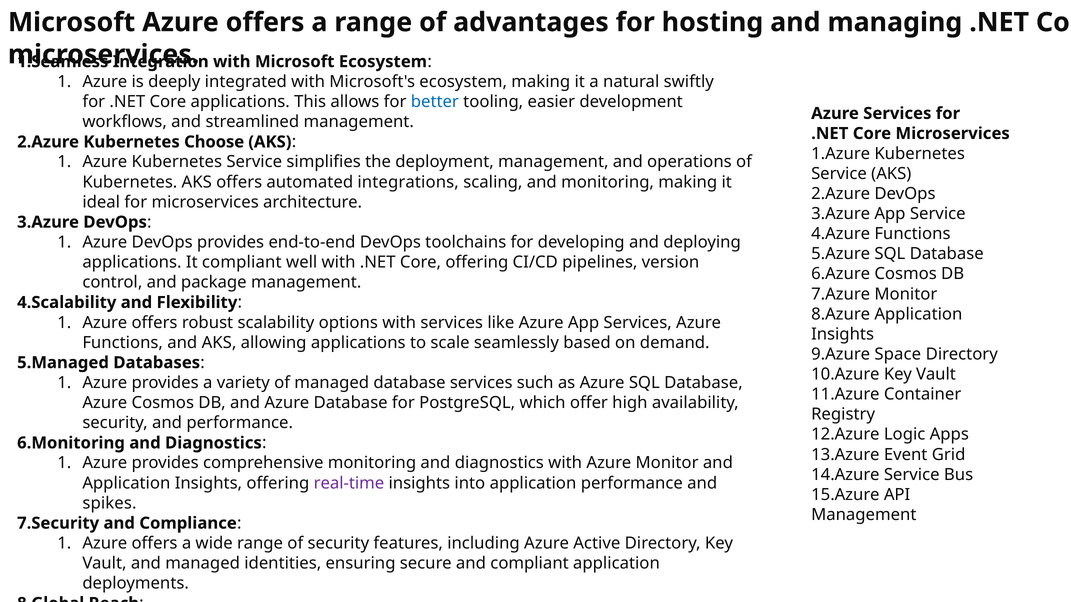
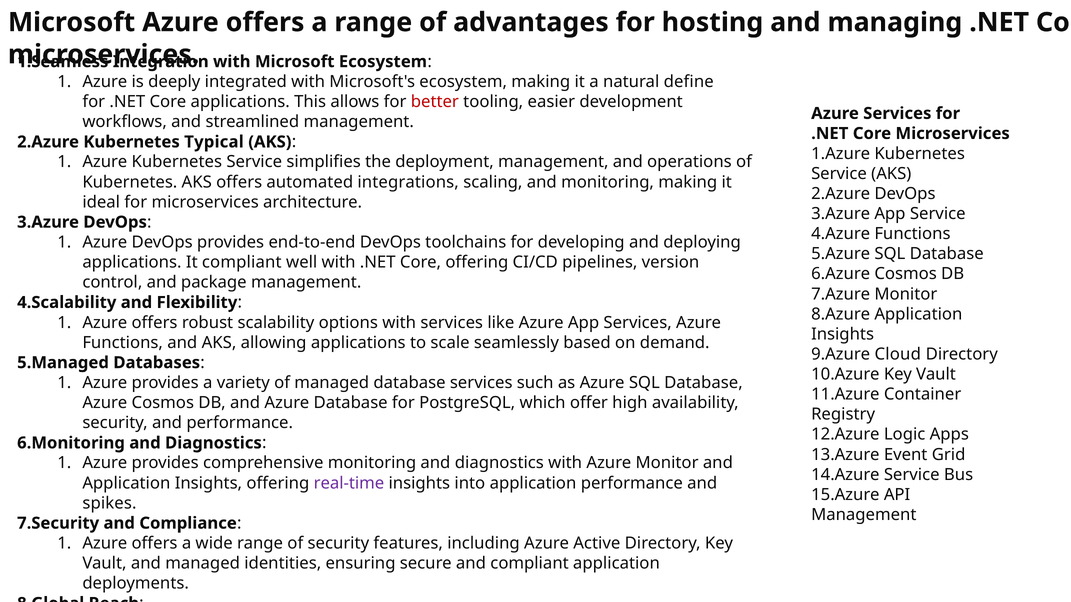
swiftly: swiftly -> define (689, 82)
better colour: blue -> red (435, 102)
Choose: Choose -> Typical (214, 142)
Space: Space -> Cloud (898, 354)
